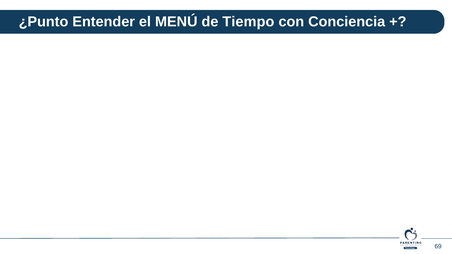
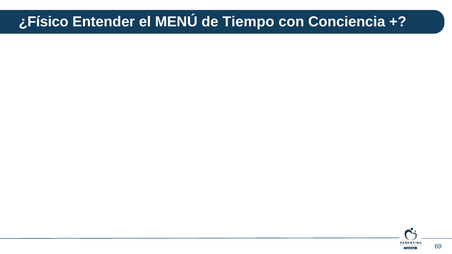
¿Punto: ¿Punto -> ¿Físico (44, 22)
